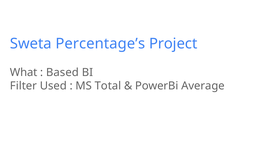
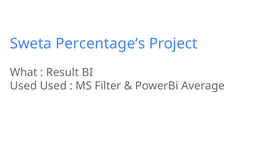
Based: Based -> Result (62, 73)
Filter: Filter -> Used (23, 86)
Total: Total -> Filter (108, 86)
